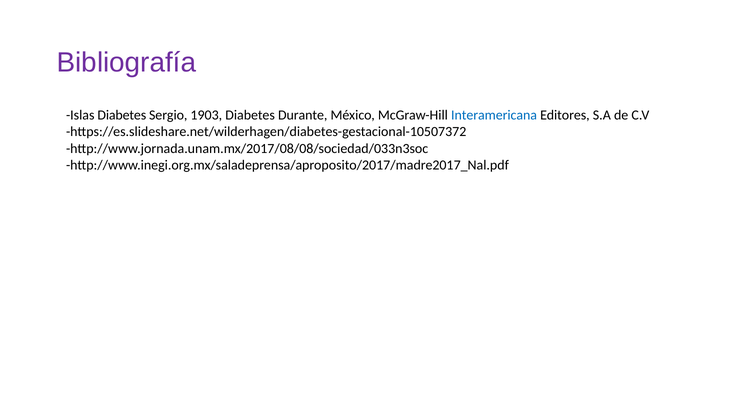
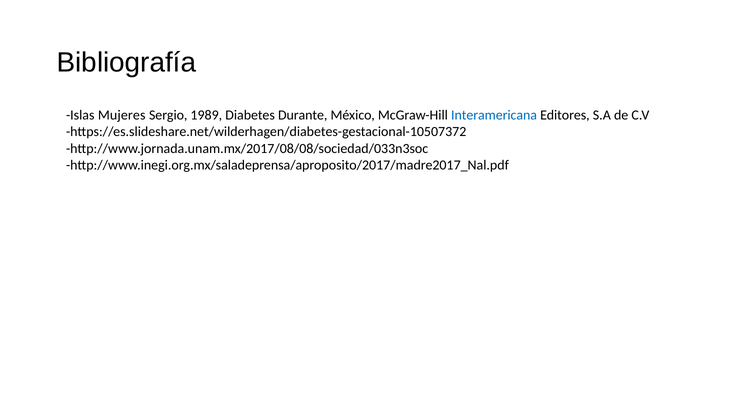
Bibliografía colour: purple -> black (126, 63)
Islas Diabetes: Diabetes -> Mujeres (122, 115)
1903: 1903 -> 1989 (206, 115)
